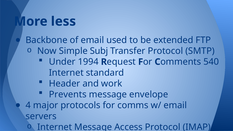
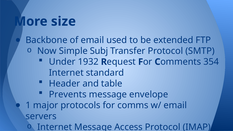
less: less -> size (63, 21)
1994: 1994 -> 1932 (88, 62)
540: 540 -> 354 (211, 62)
work: work -> table (112, 84)
4: 4 -> 1 (28, 105)
